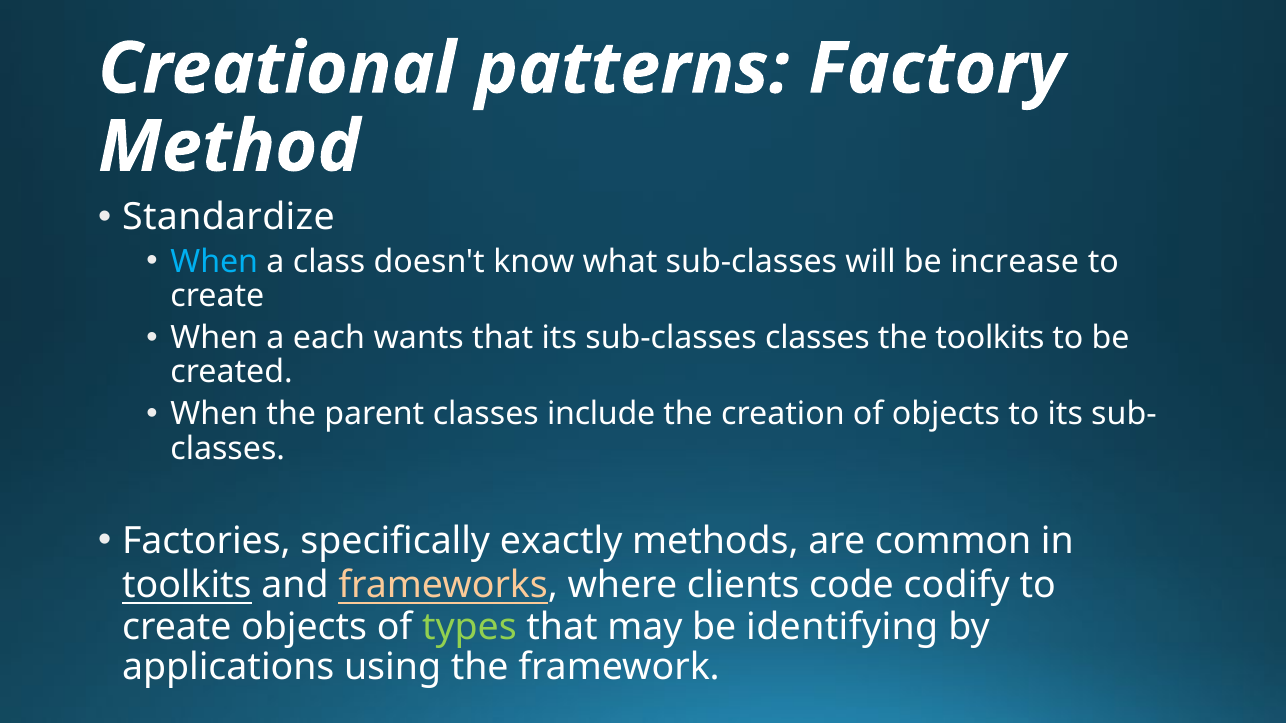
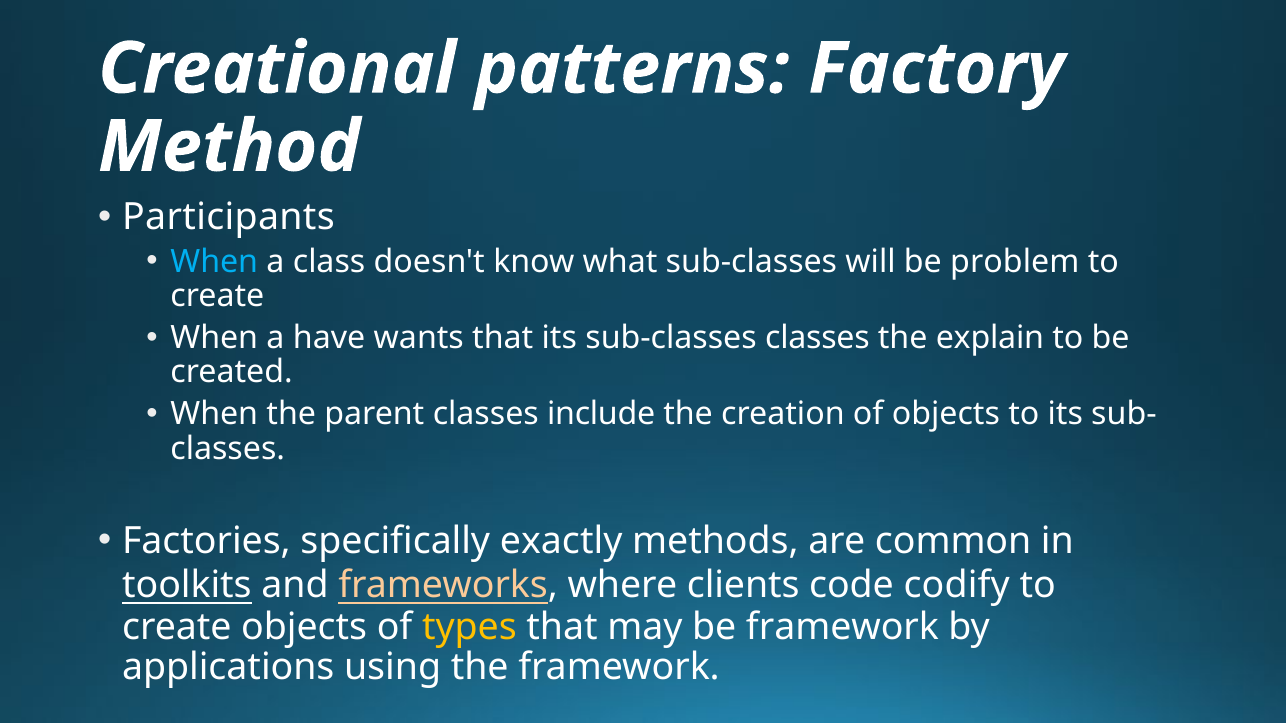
Standardize: Standardize -> Participants (228, 217)
increase: increase -> problem (1015, 262)
each: each -> have (329, 338)
the toolkits: toolkits -> explain (990, 338)
types colour: light green -> yellow (469, 627)
be identifying: identifying -> framework (842, 627)
